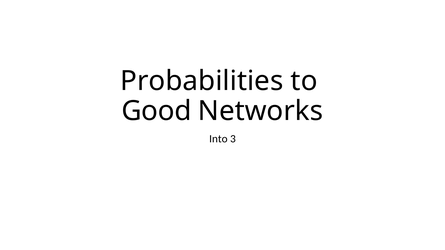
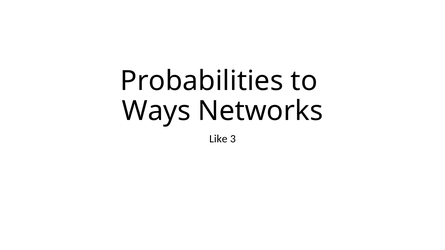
Good: Good -> Ways (156, 111)
Into: Into -> Like (218, 139)
